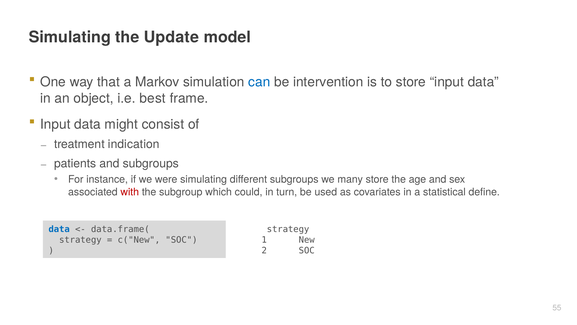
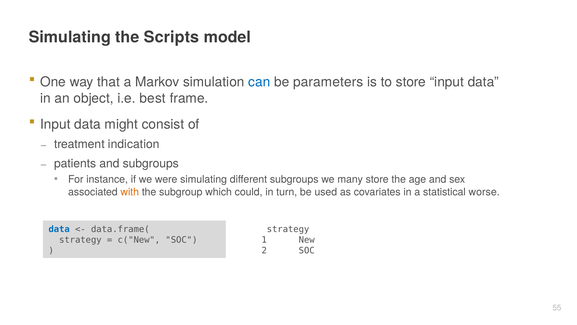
Update: Update -> Scripts (171, 37)
intervention: intervention -> parameters (328, 82)
with colour: red -> orange (130, 192)
define: define -> worse (484, 192)
